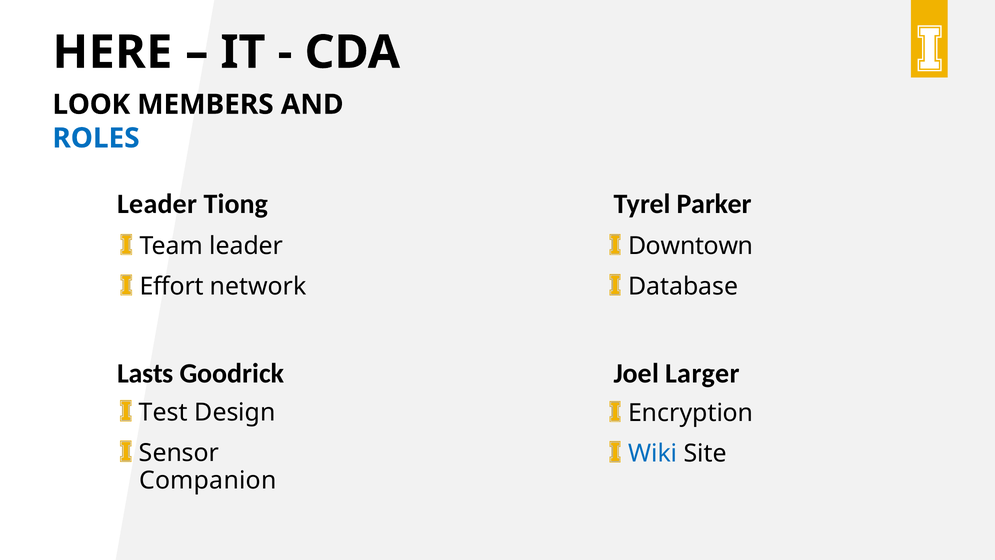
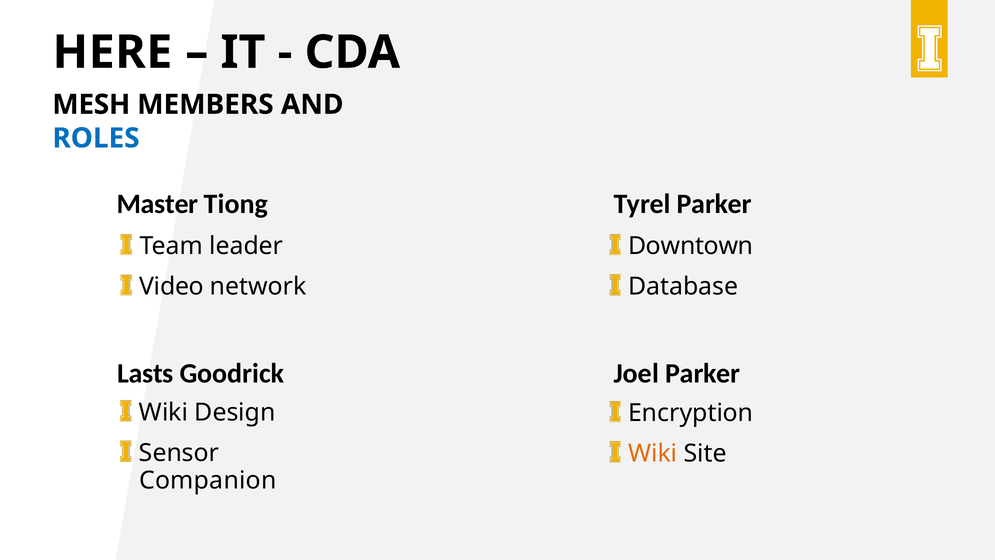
LOOK: LOOK -> MESH (91, 104)
Leader: Leader -> Master (157, 204)
Effort: Effort -> Video (172, 287)
Joel Larger: Larger -> Parker (703, 373)
Test: Test -> Wiki (163, 412)
Wiki colour: blue -> orange (653, 453)
